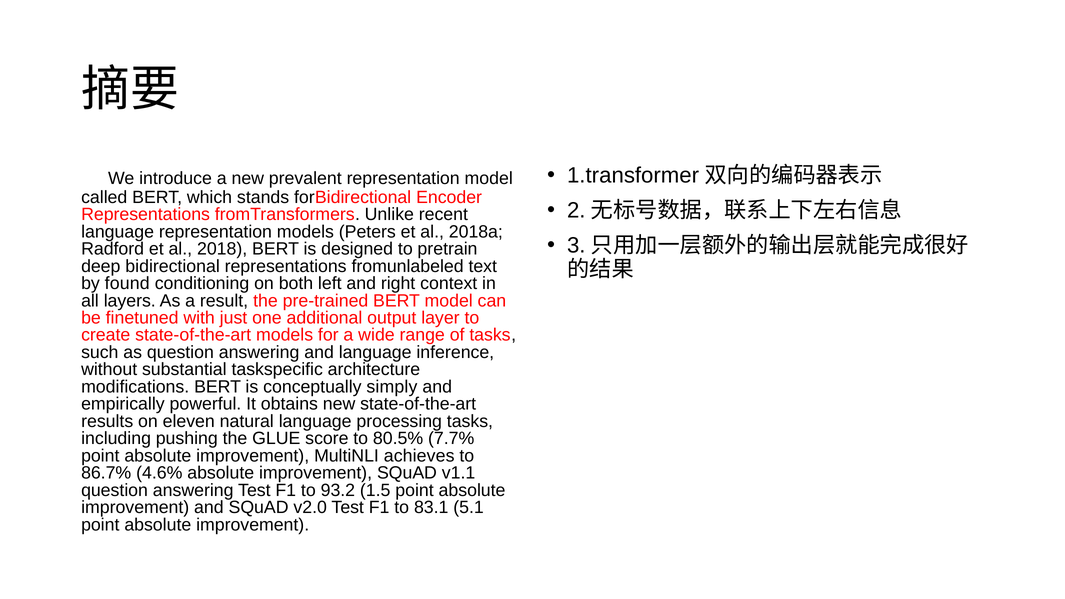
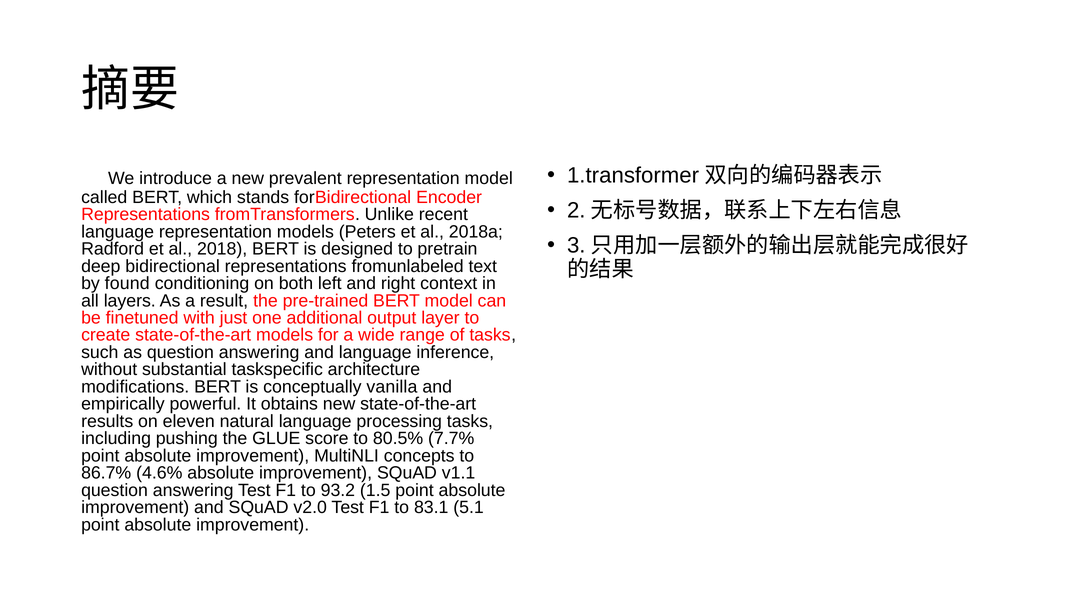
simply: simply -> vanilla (392, 387)
achieves: achieves -> concepts (419, 456)
